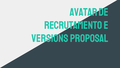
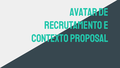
Versions: Versions -> Contexto (50, 38)
